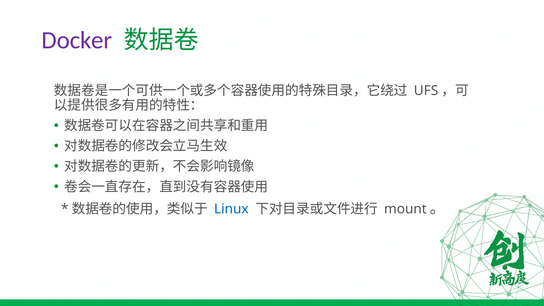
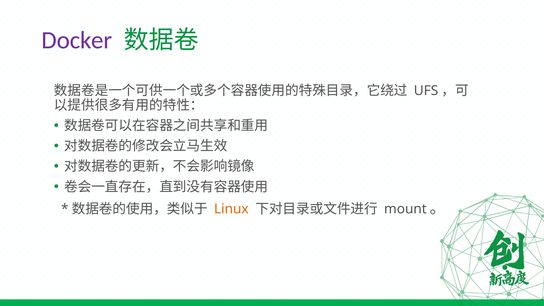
Linux colour: blue -> orange (231, 209)
